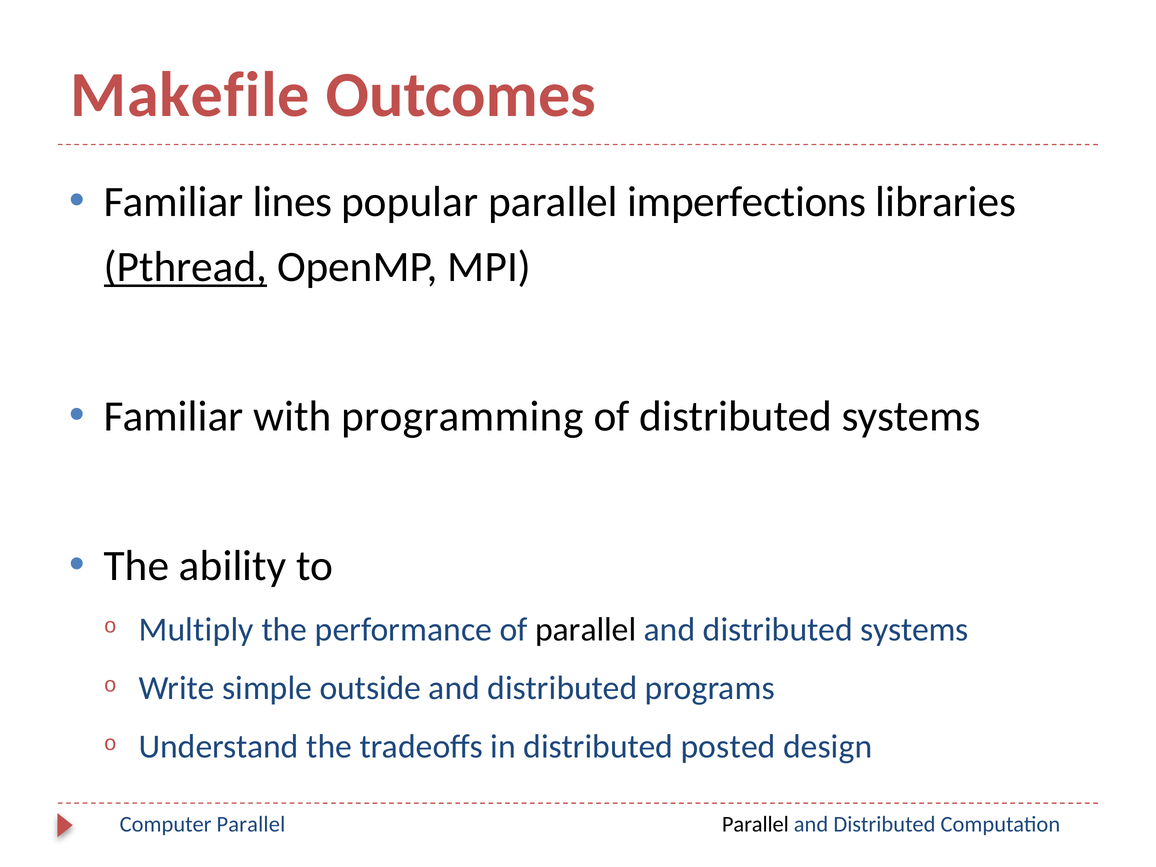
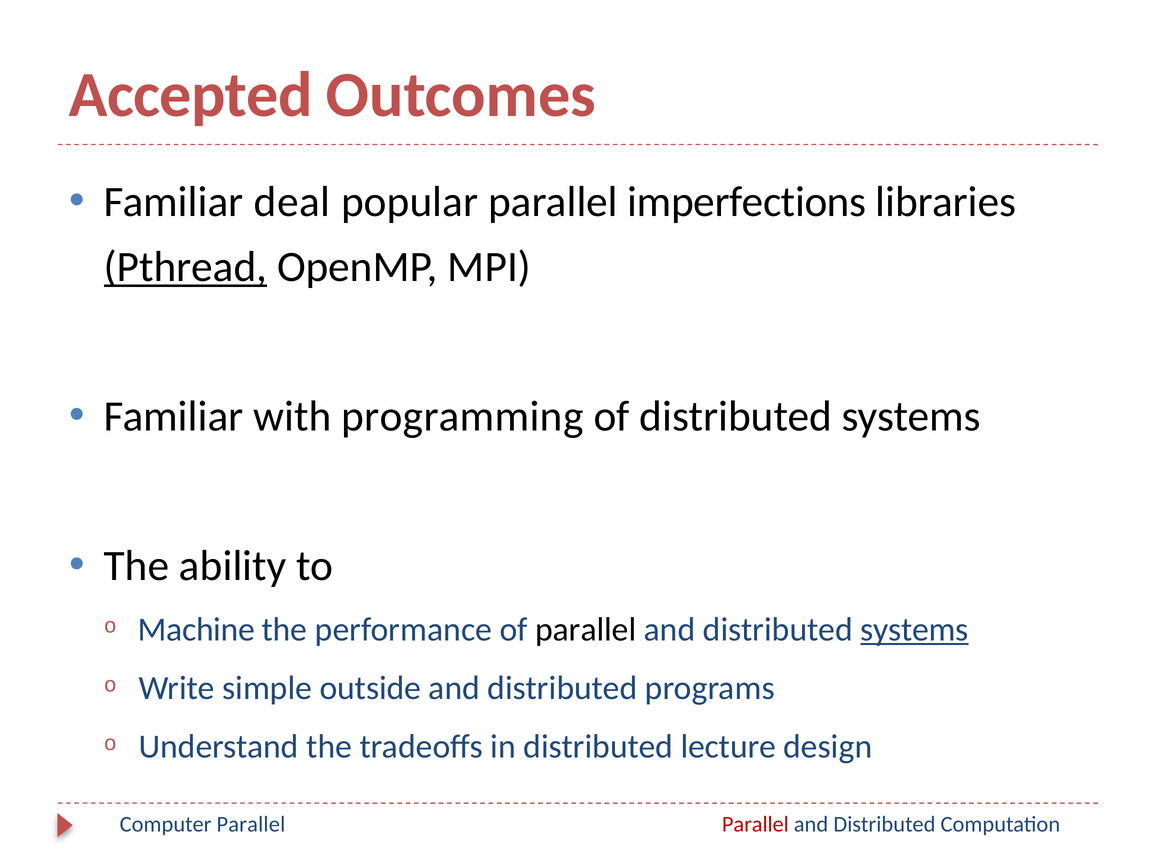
Makefile: Makefile -> Accepted (191, 95)
lines: lines -> deal (292, 202)
Multiply: Multiply -> Machine (196, 630)
systems underline: none -> present (915, 630)
posted: posted -> lecture (728, 747)
Parallel colour: black -> red (755, 824)
